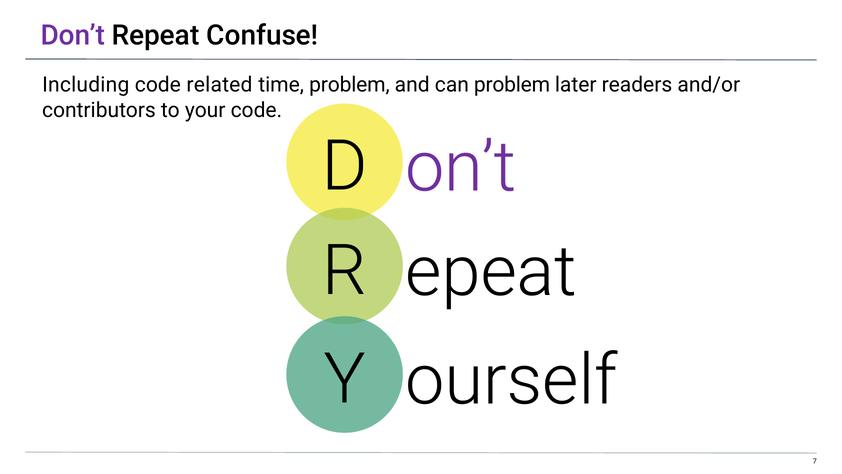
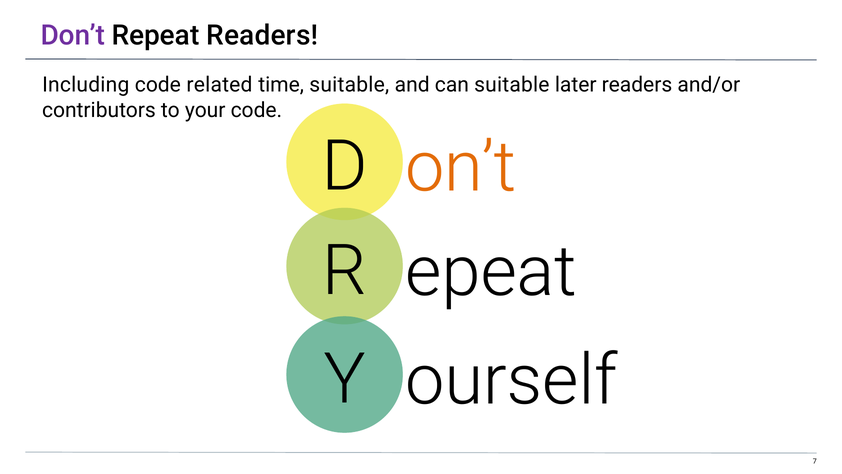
Repeat Confuse: Confuse -> Readers (262, 36)
time problem: problem -> suitable (349, 85)
can problem: problem -> suitable (512, 85)
on’t colour: purple -> orange (461, 168)
